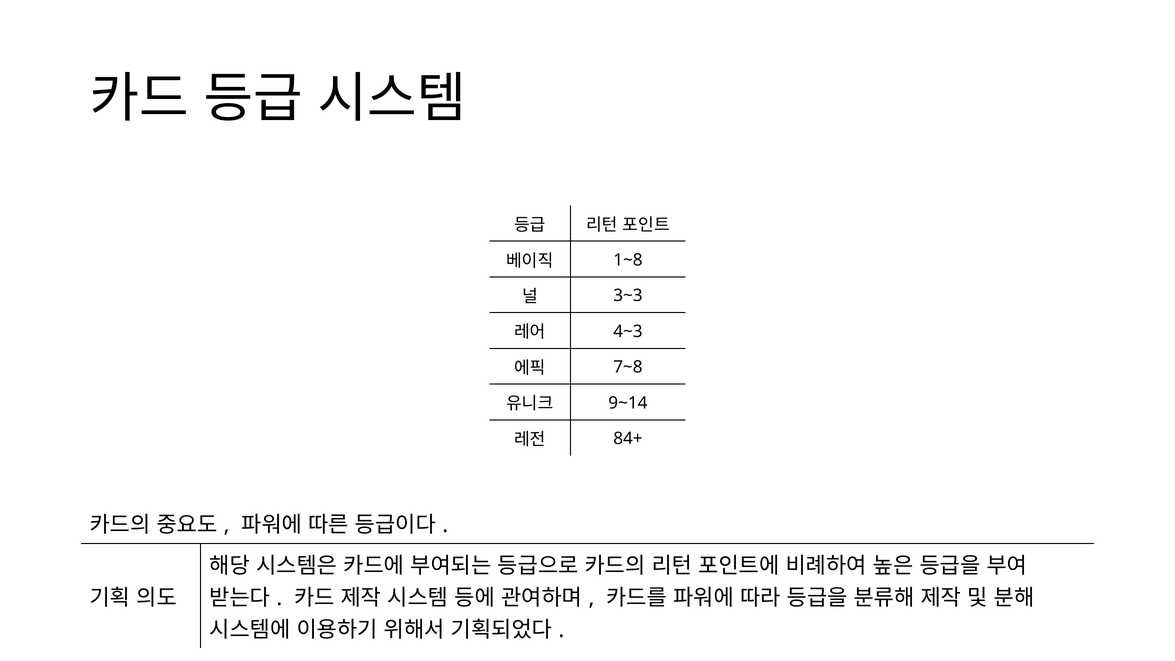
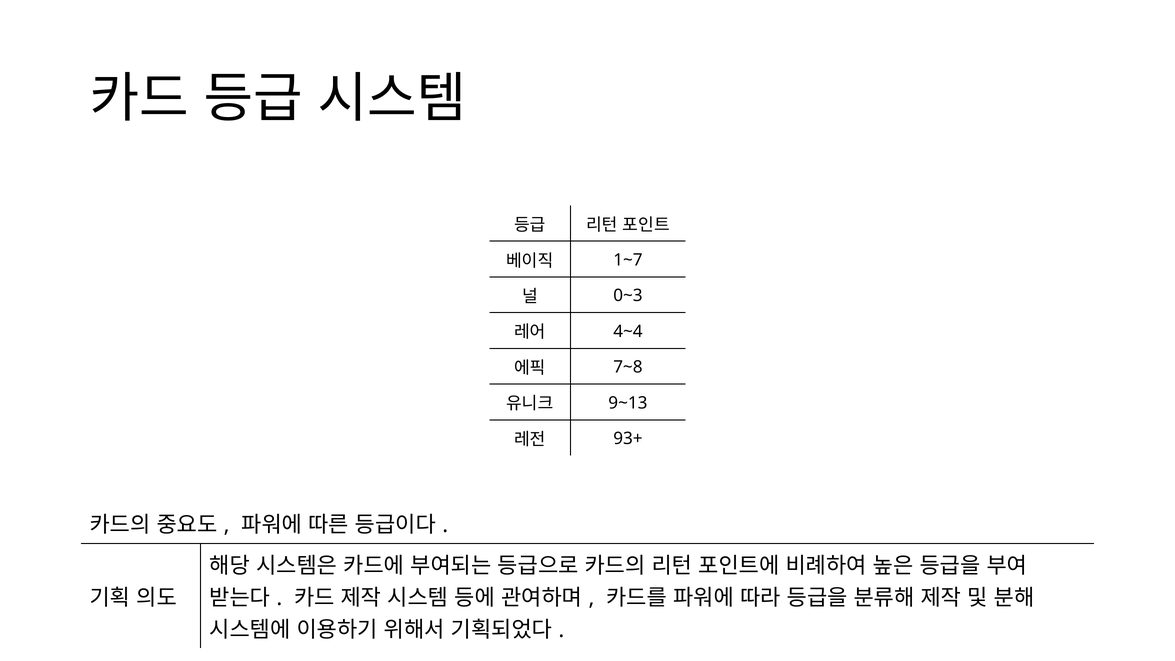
1~8: 1~8 -> 1~7 (628, 260)
3~3: 3~3 -> 0~3 (628, 296)
4~3: 4~3 -> 4~4 (628, 331)
9~14: 9~14 -> 9~13 (628, 403)
84+: 84+ -> 93+ (628, 439)
